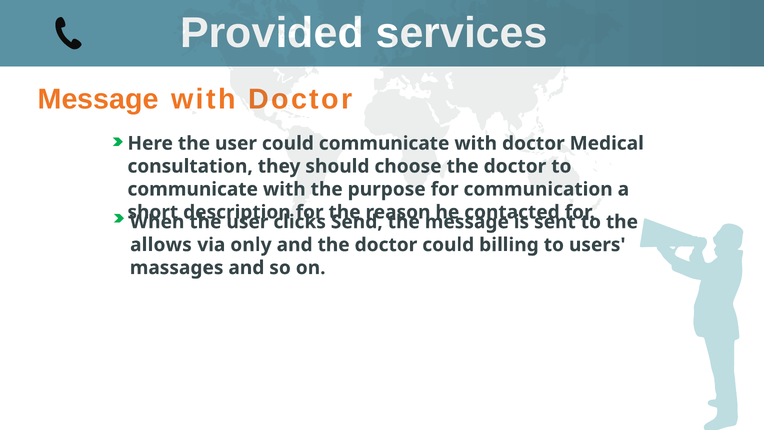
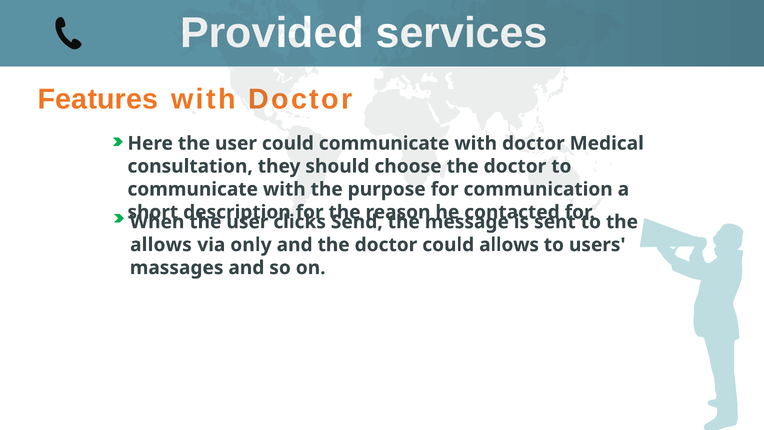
Message: Message -> Features (98, 99)
could billing: billing -> allows (509, 245)
